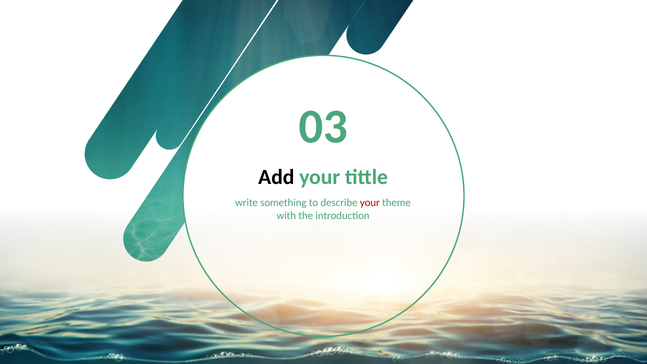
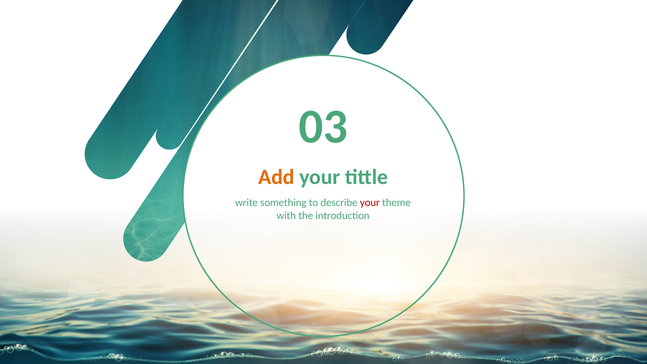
Add colour: black -> orange (276, 177)
